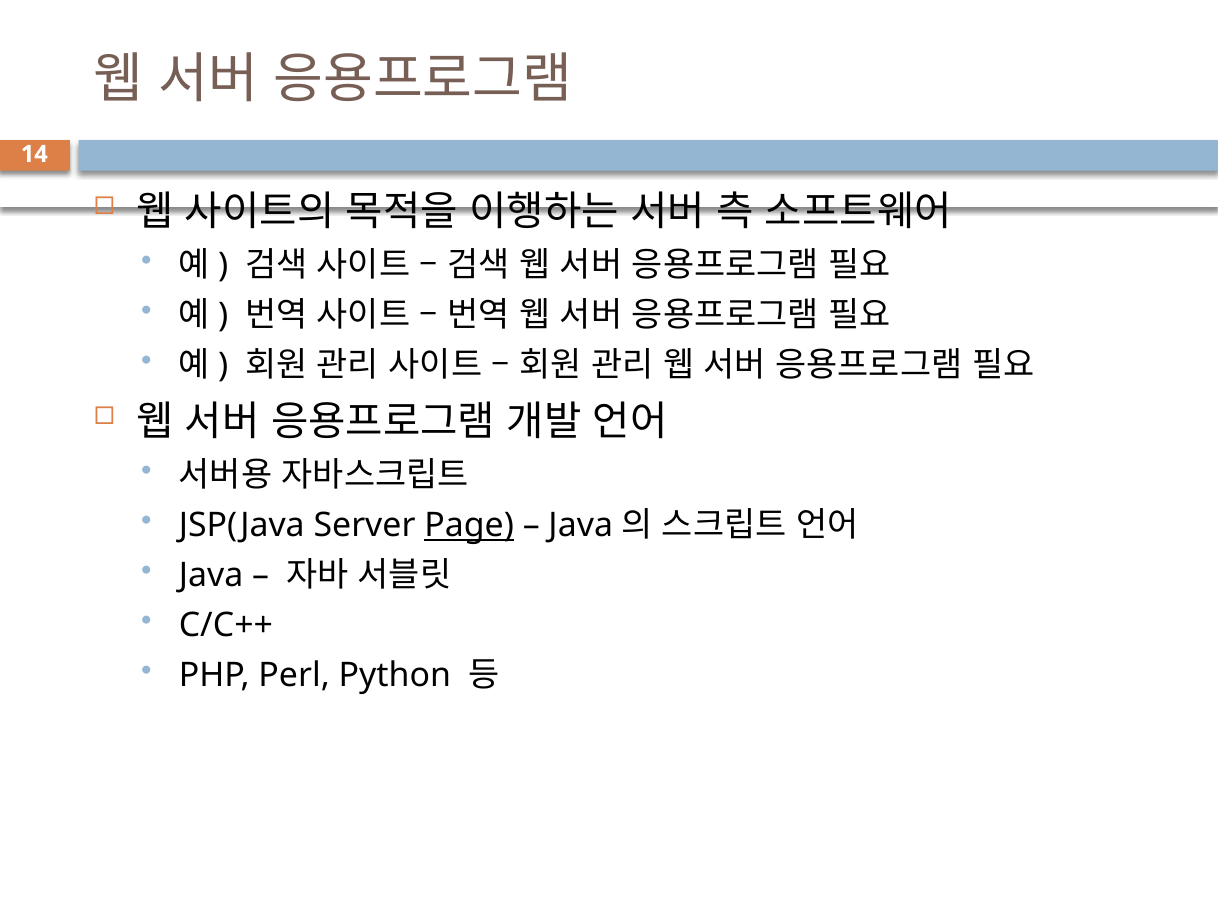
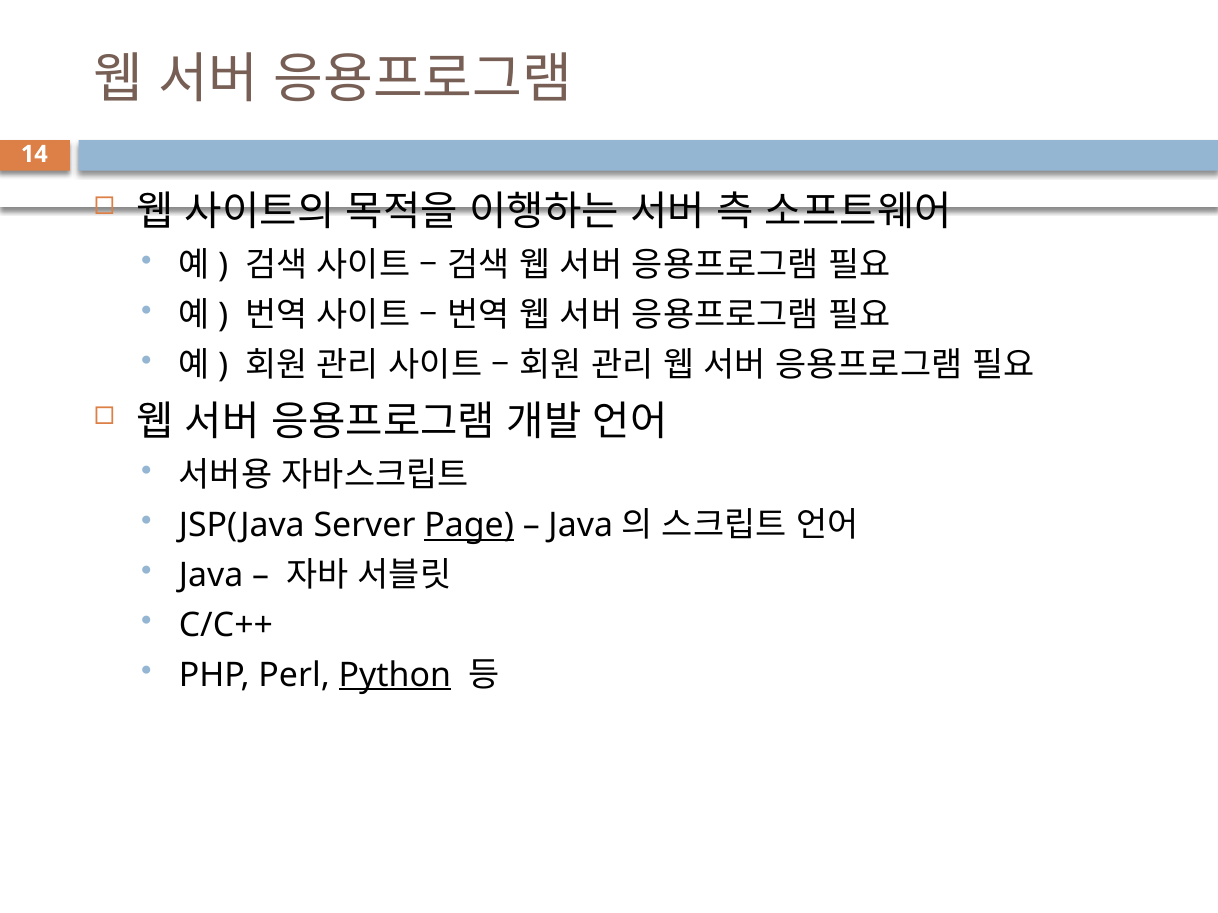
Python underline: none -> present (395, 675)
